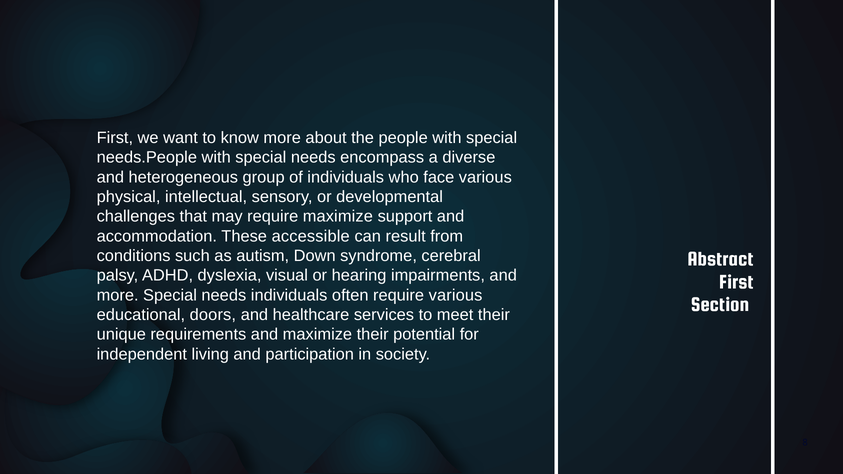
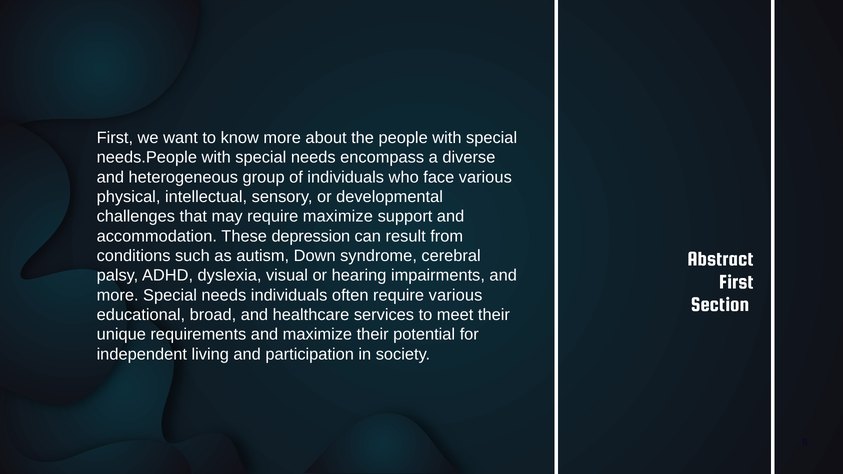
accessible: accessible -> depression (311, 236)
doors: doors -> broad (213, 315)
